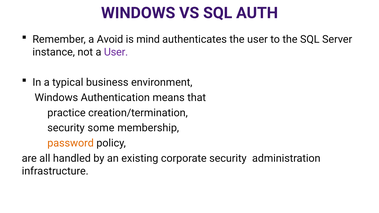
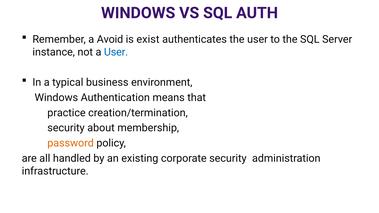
mind: mind -> exist (148, 39)
User colour: purple -> blue (116, 52)
some: some -> about (101, 128)
